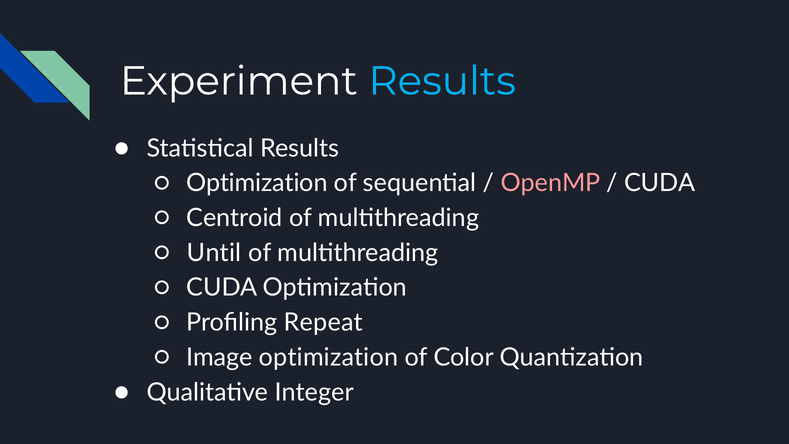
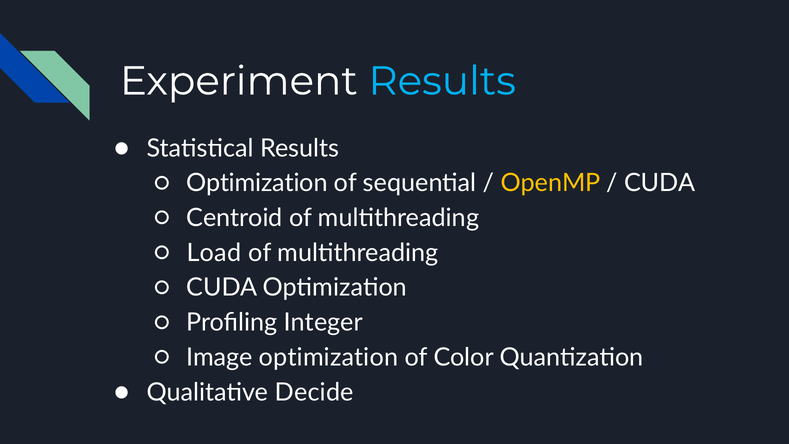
OpenMP colour: pink -> yellow (551, 183)
Until: Until -> Load (214, 253)
Repeat: Repeat -> Integer (323, 322)
Integer: Integer -> Decide (314, 392)
